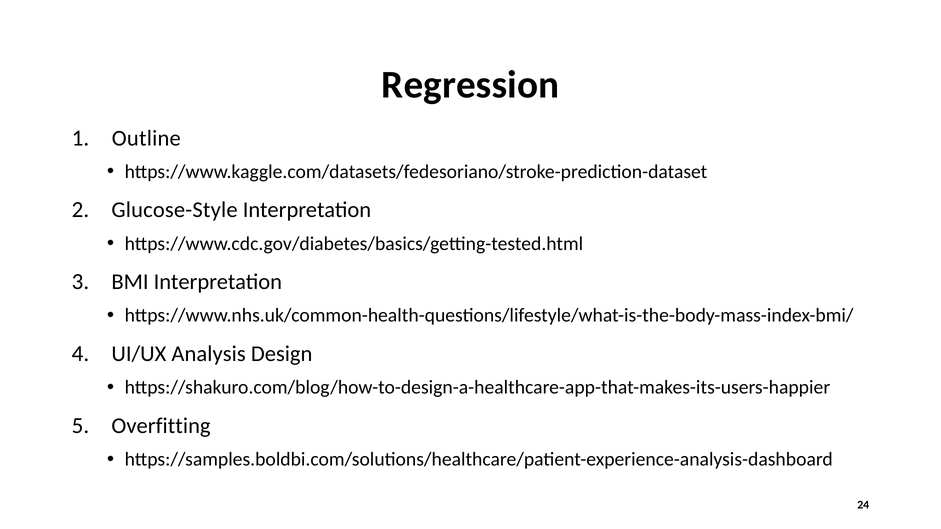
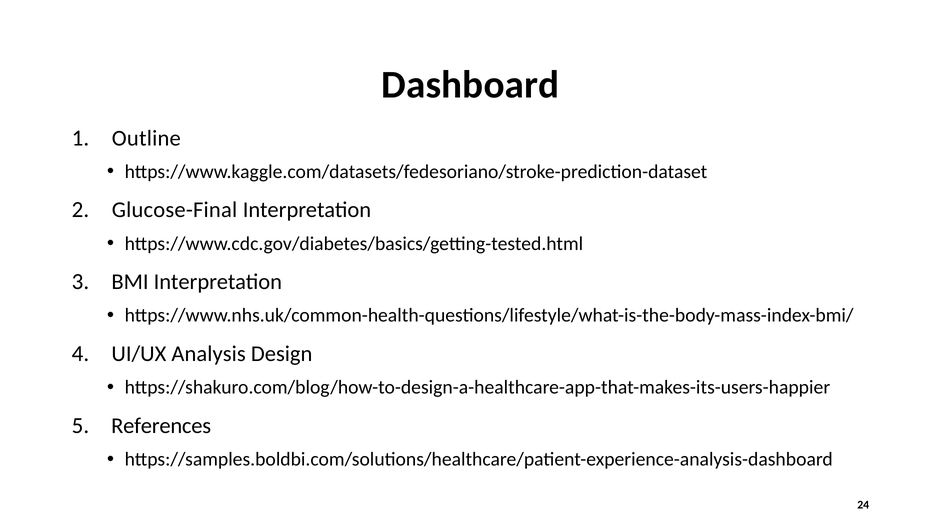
Regression: Regression -> Dashboard (470, 85)
Glucose-Style: Glucose-Style -> Glucose-Final (174, 210)
Overfitting: Overfitting -> References (161, 426)
